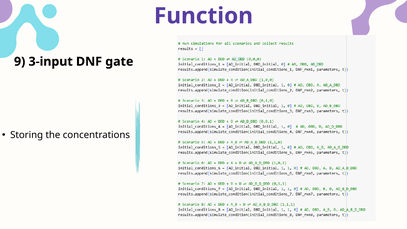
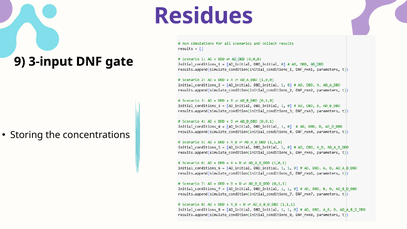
Function: Function -> Residues (204, 16)
